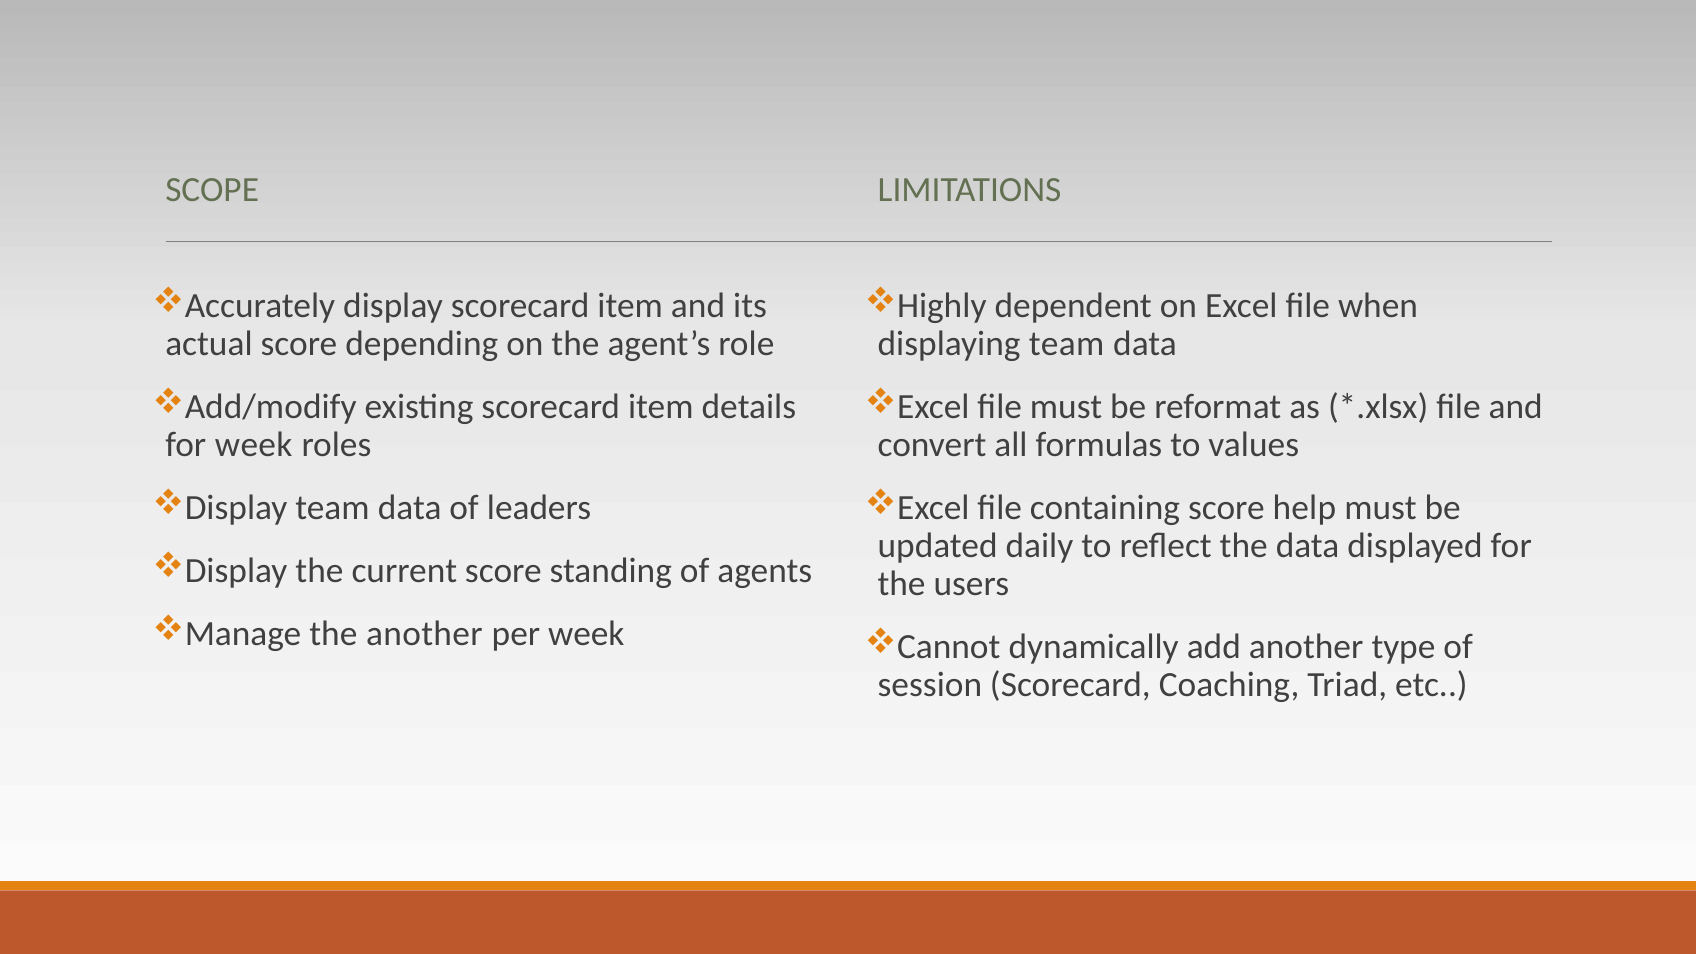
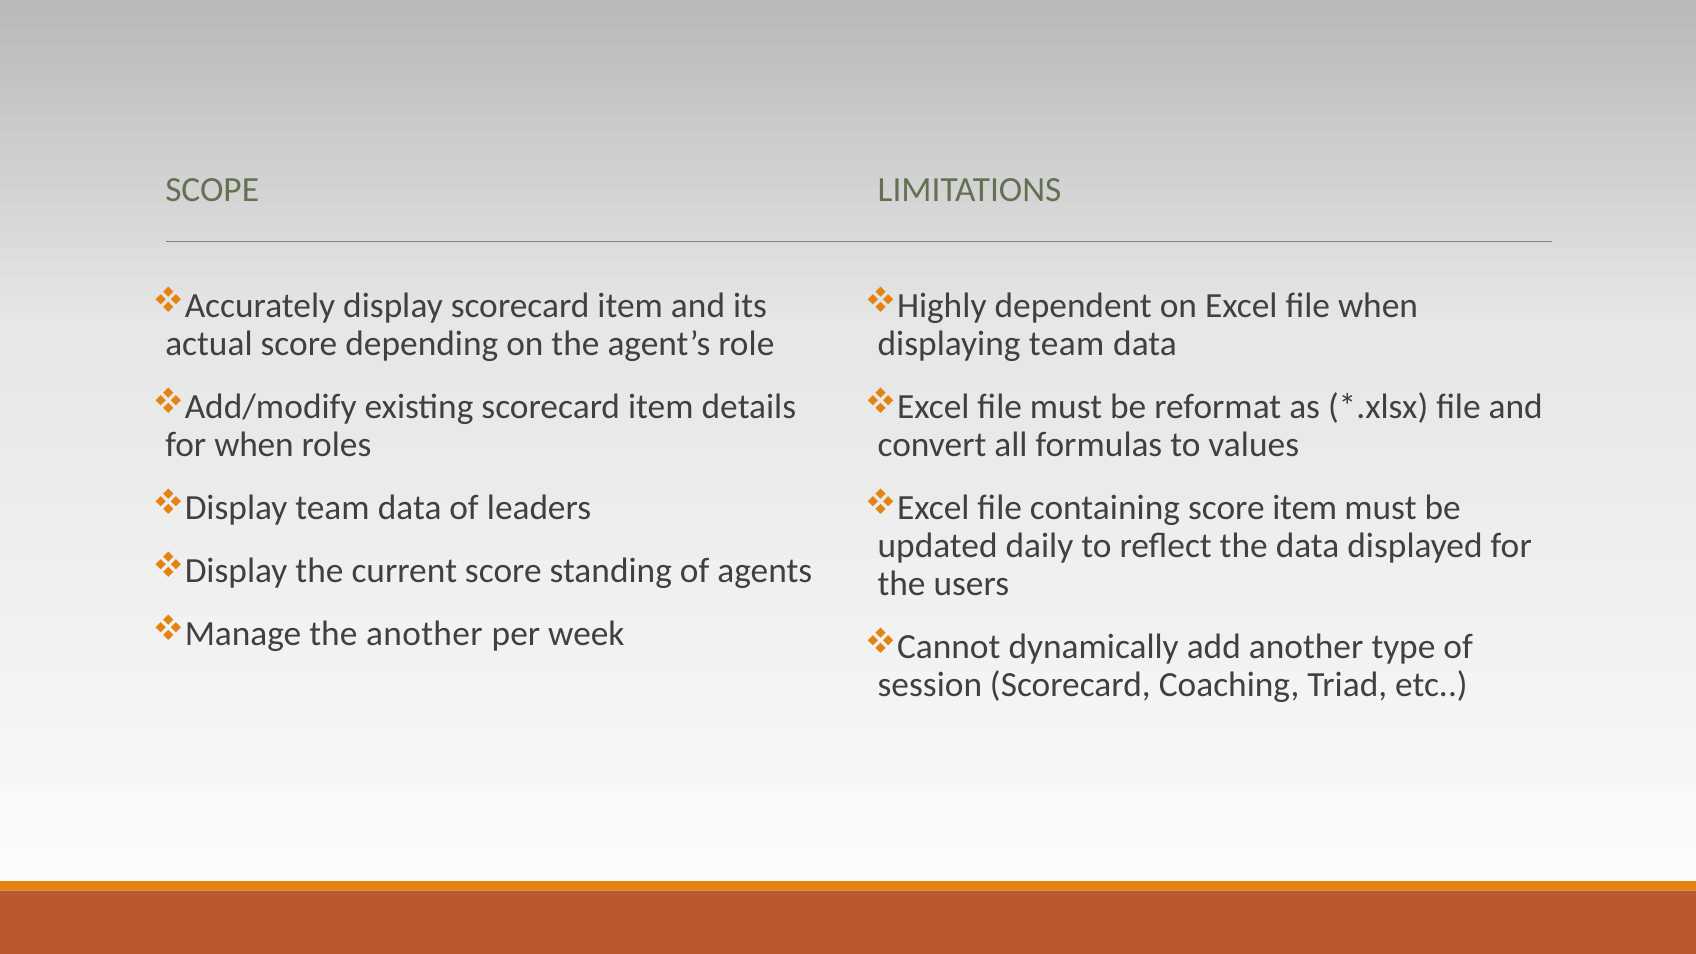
for week: week -> when (254, 445)
score help: help -> item (1305, 508)
